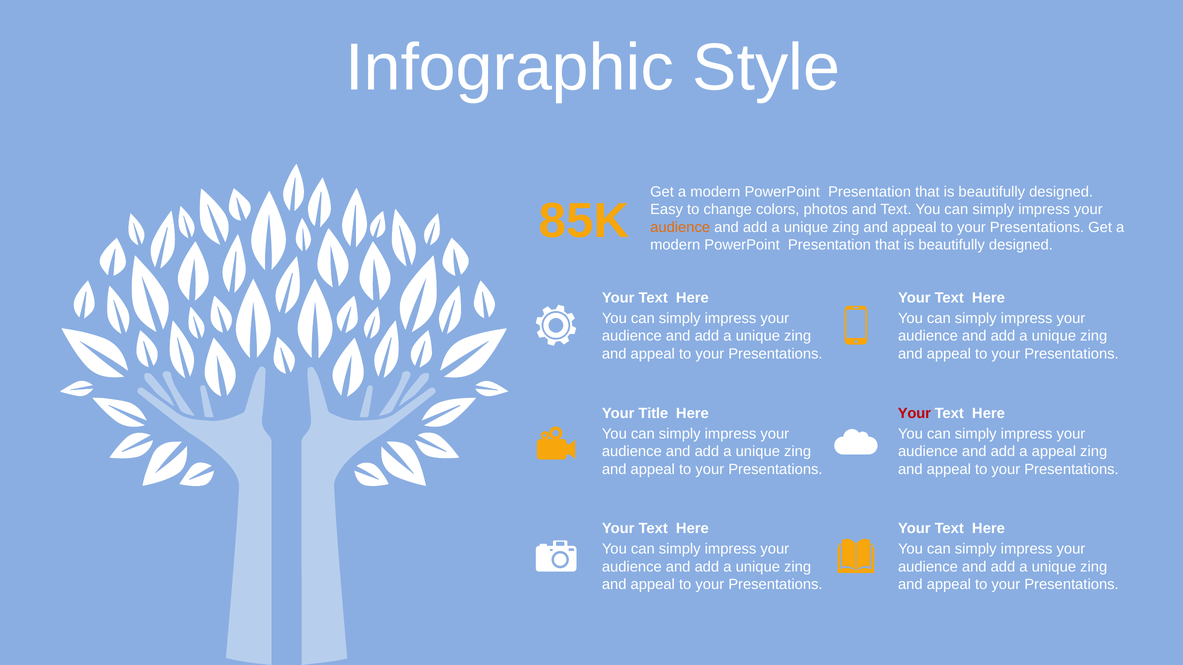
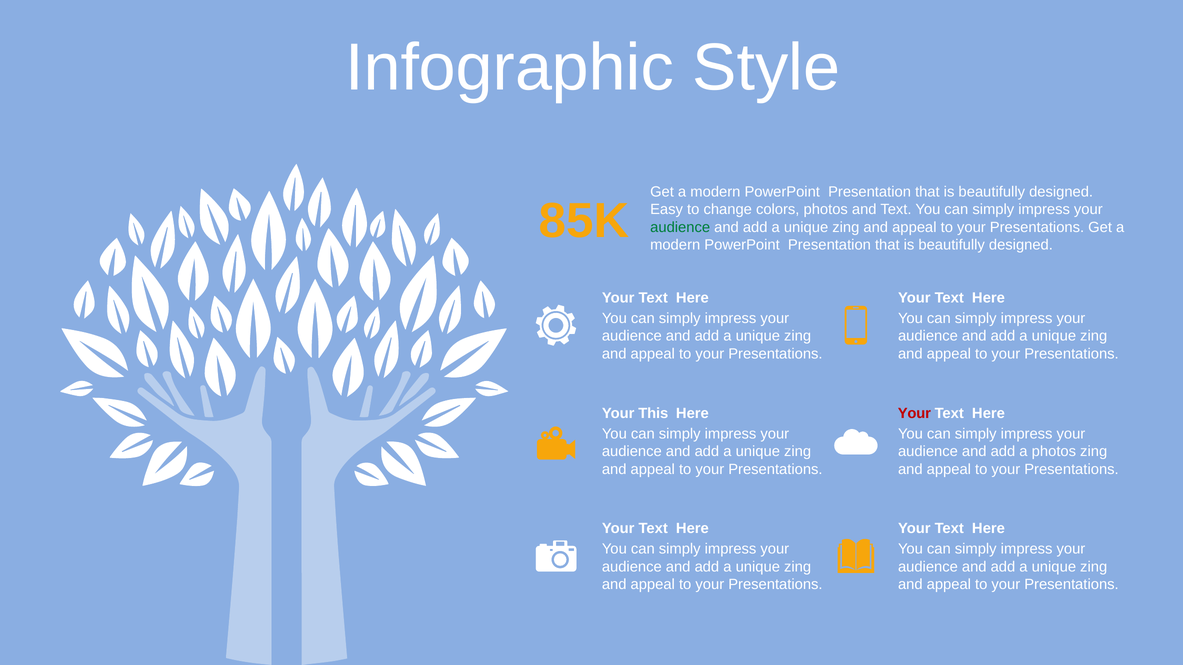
audience colour: orange -> green (680, 227)
Title: Title -> This (653, 413)
a appeal: appeal -> photos (1054, 452)
